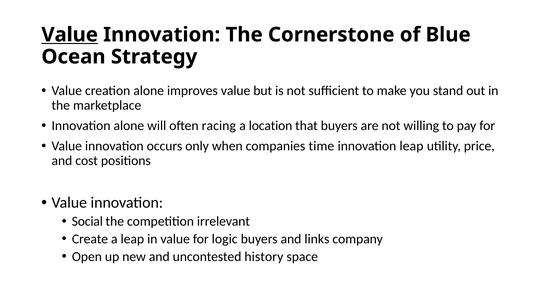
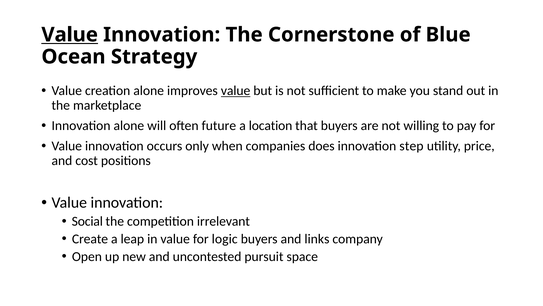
value underline: none -> present (236, 91)
racing: racing -> future (219, 126)
time: time -> does (321, 146)
innovation leap: leap -> step (411, 146)
history: history -> pursuit (264, 256)
